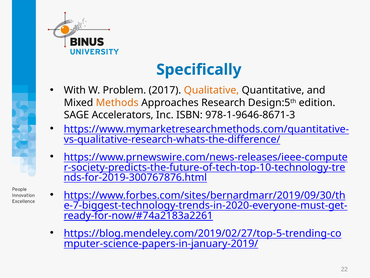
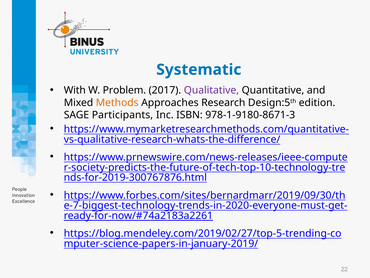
Specifically: Specifically -> Systematic (199, 70)
Qualitative colour: orange -> purple (211, 90)
Accelerators: Accelerators -> Participants (122, 115)
978-1-9646-8671-3: 978-1-9646-8671-3 -> 978-1-9180-8671-3 (250, 115)
